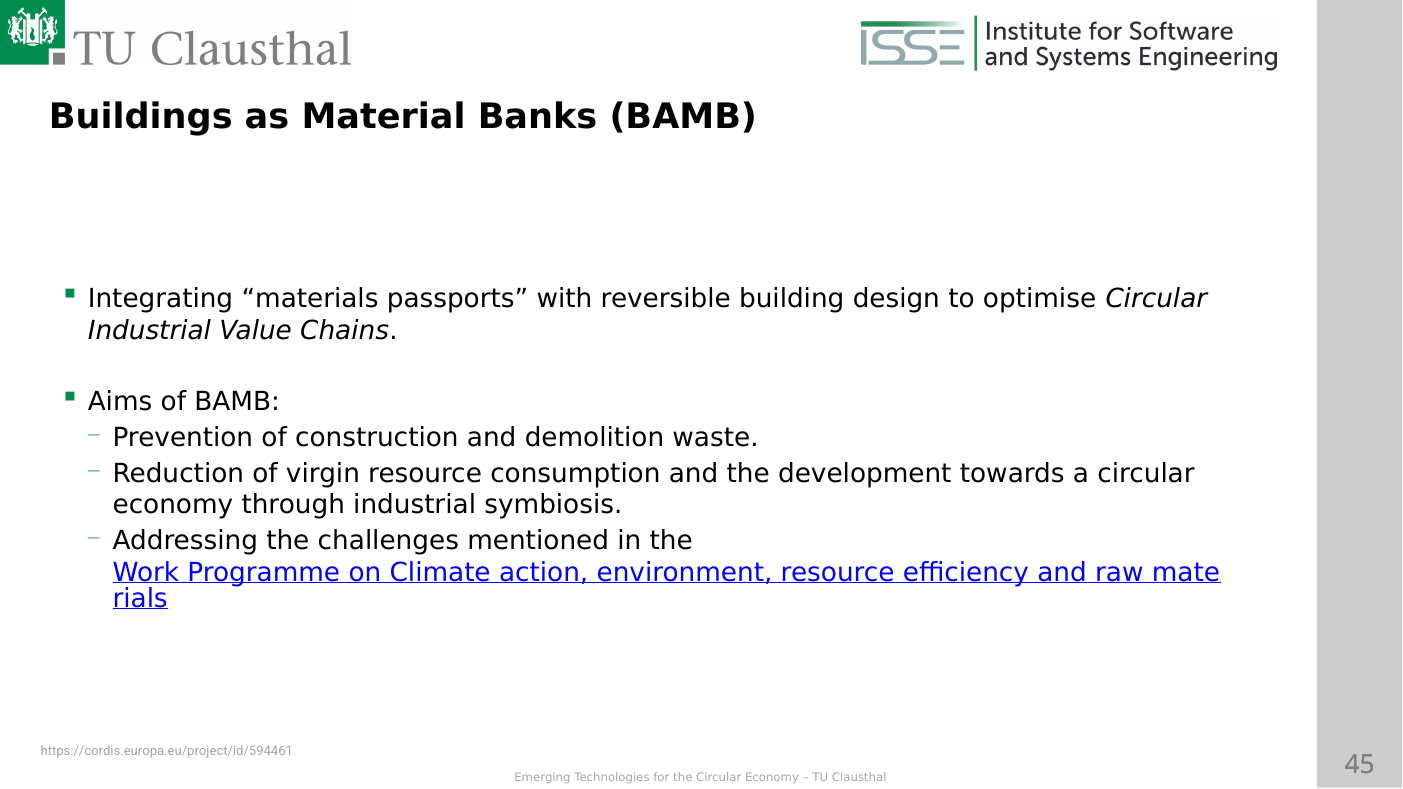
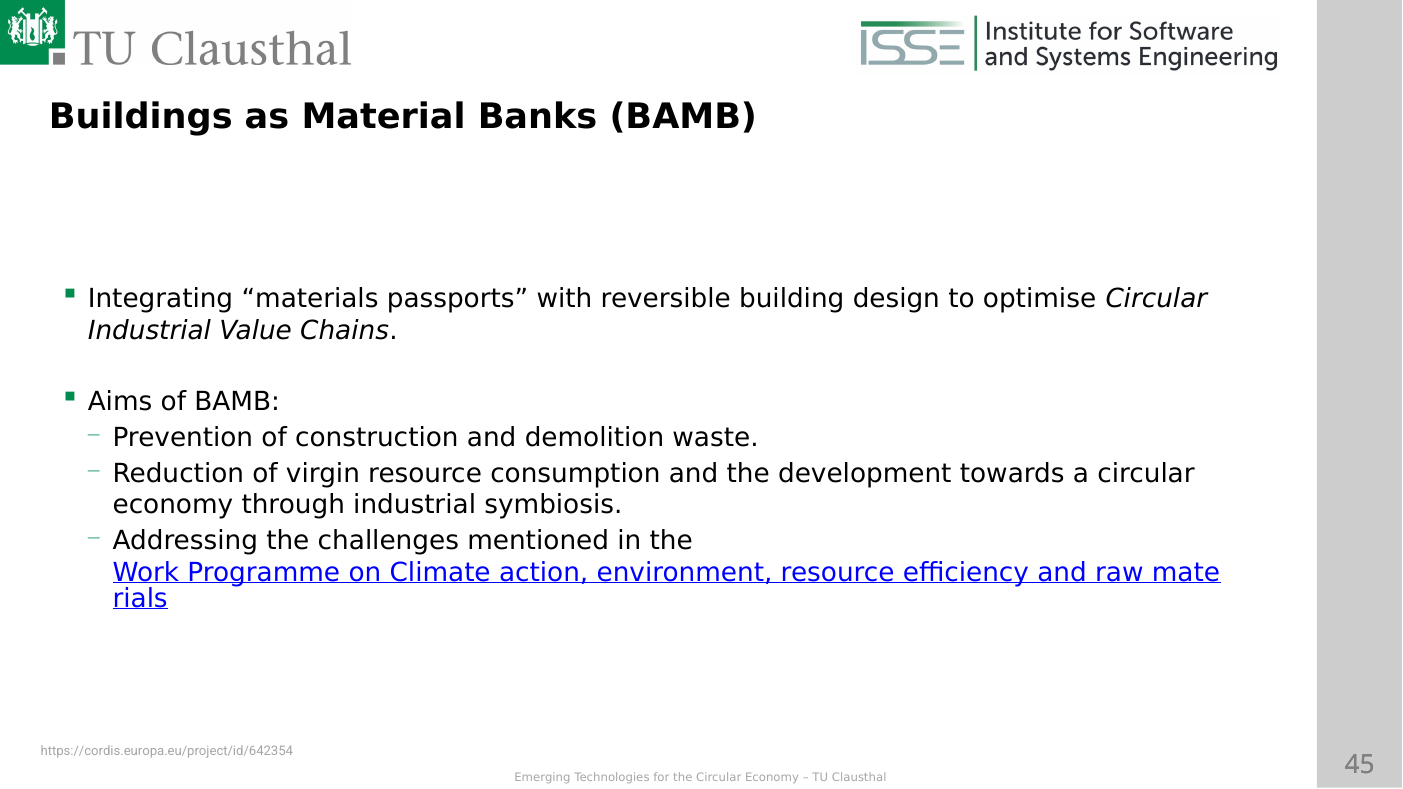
https://cordis.europa.eu/project/id/594461: https://cordis.europa.eu/project/id/594461 -> https://cordis.europa.eu/project/id/642354 (167, 752)
